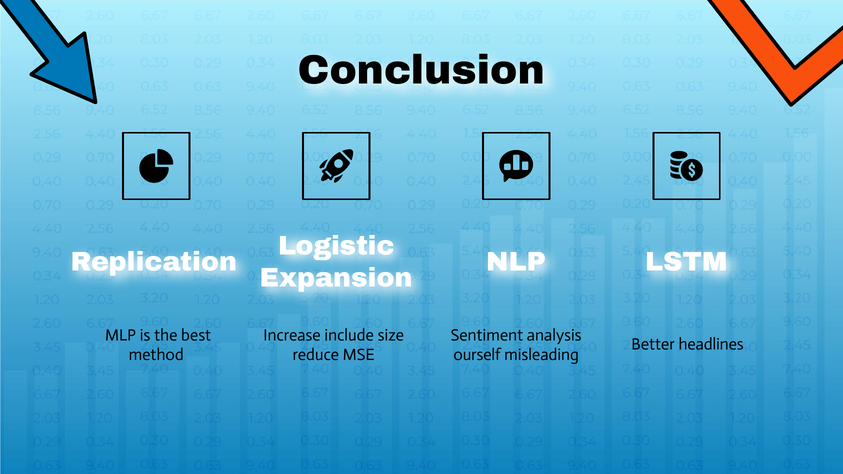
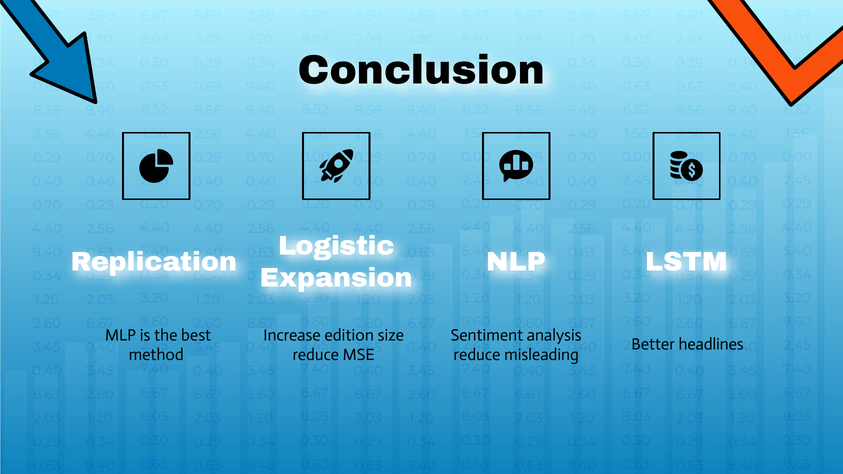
include: include -> edition (349, 335)
ourself: ourself -> reduce (477, 355)
